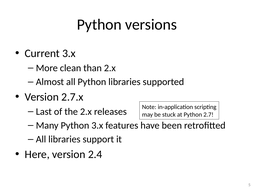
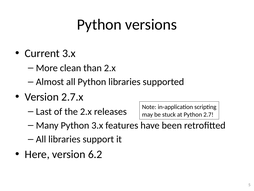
2.4: 2.4 -> 6.2 (95, 154)
